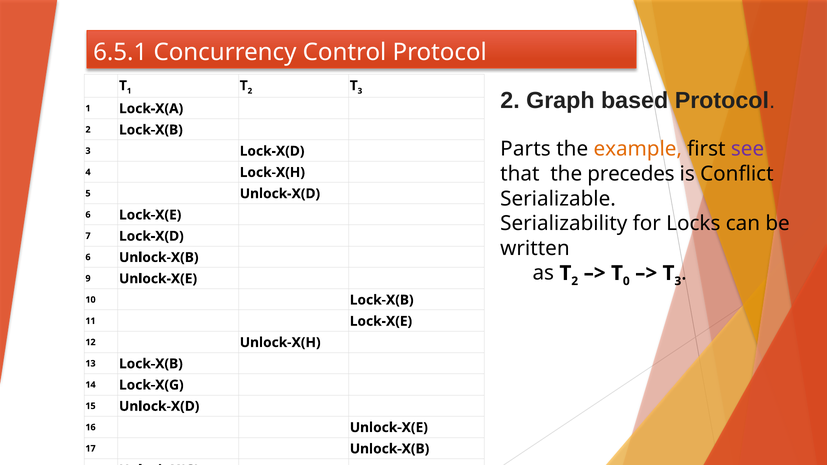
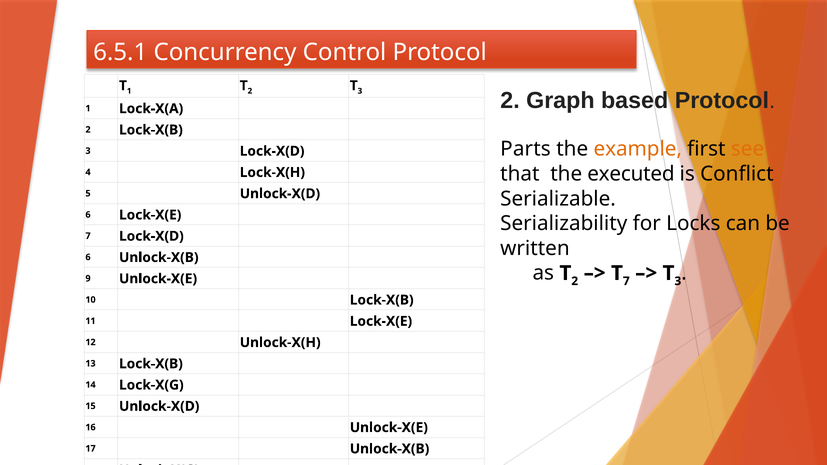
see colour: purple -> orange (748, 149)
precedes: precedes -> executed (631, 174)
0: 0 -> 7 (626, 281)
